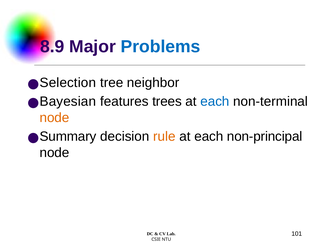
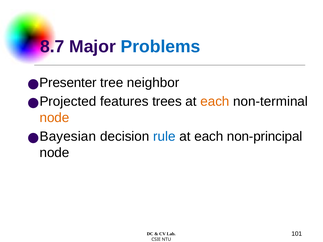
8.9: 8.9 -> 8.7 (52, 47)
Selection: Selection -> Presenter (68, 83)
Bayesian: Bayesian -> Projected (68, 102)
each colour: blue -> orange (215, 102)
Summary: Summary -> Bayesian (68, 137)
rule colour: orange -> blue (164, 137)
